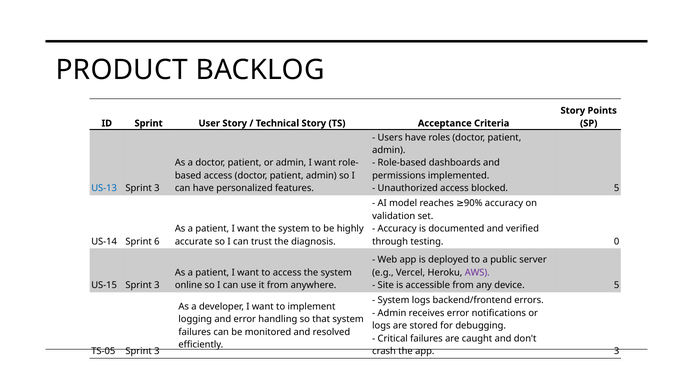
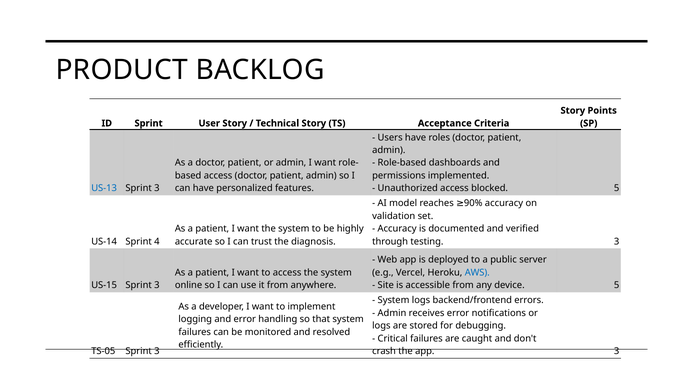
6: 6 -> 4 (157, 241)
testing 0: 0 -> 3 (617, 241)
AWS colour: purple -> blue (477, 272)
